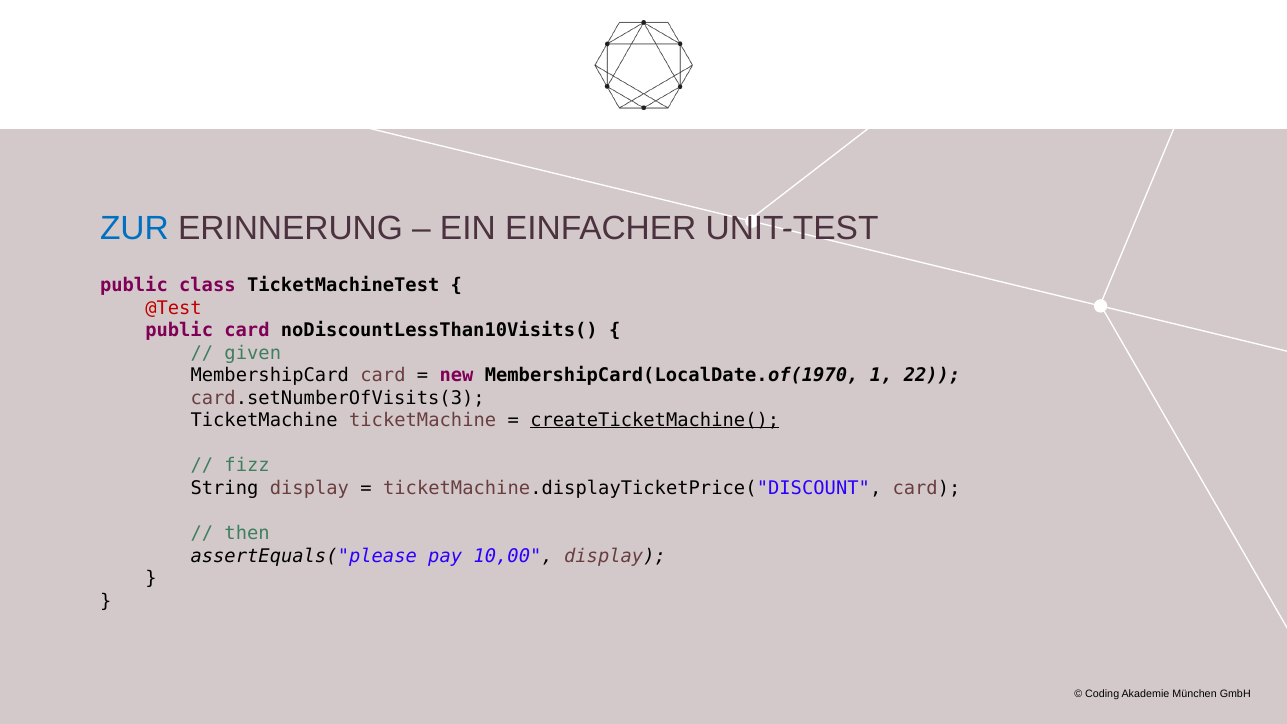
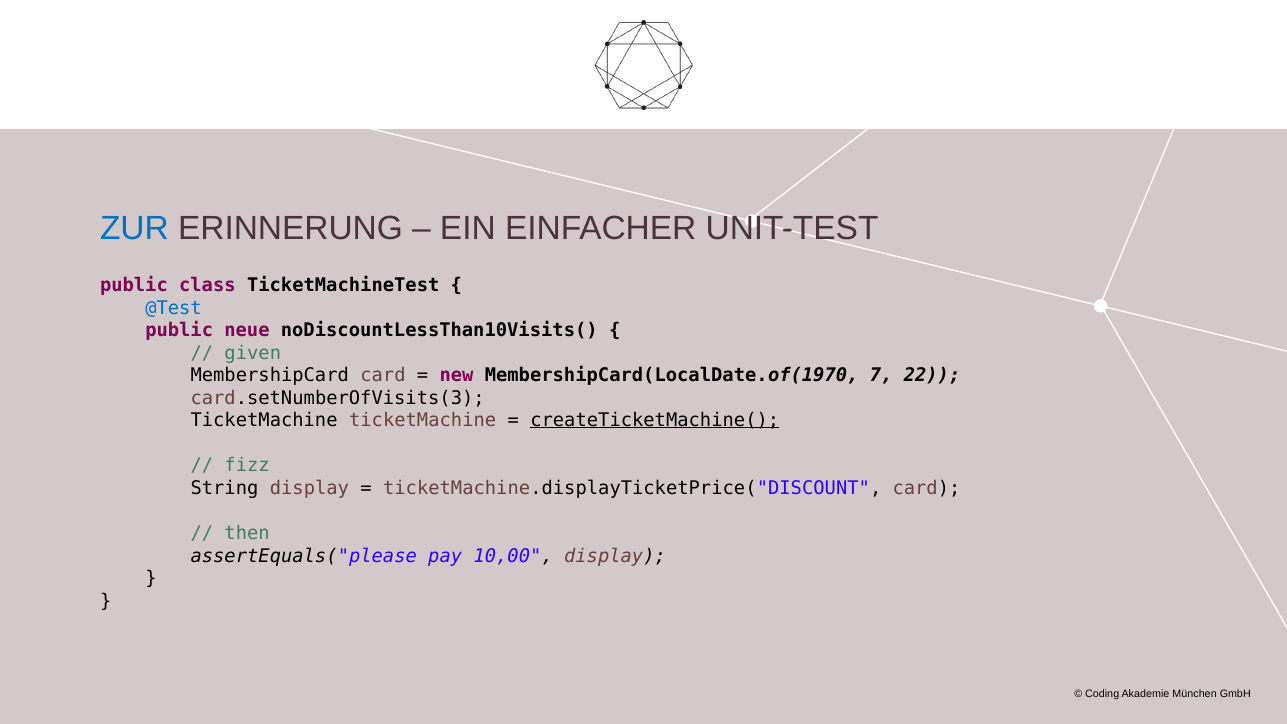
@Test colour: red -> blue (174, 308)
public card: card -> neue (247, 330)
1: 1 -> 7 (881, 375)
